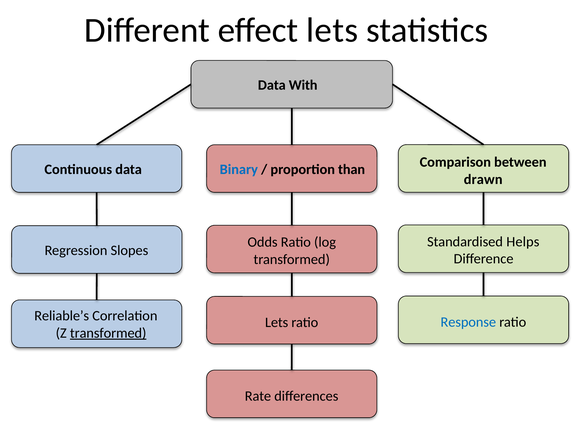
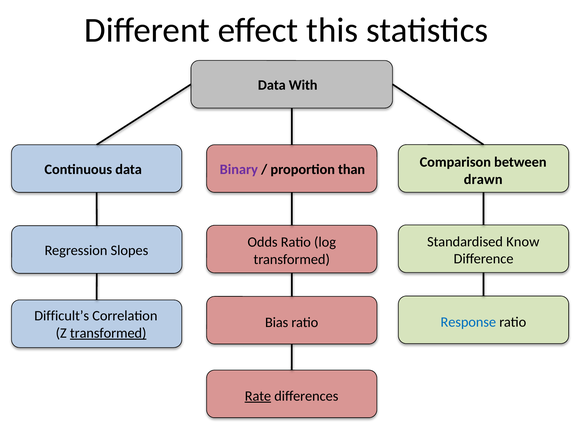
effect lets: lets -> this (332, 30)
Binary colour: blue -> purple (239, 169)
Helps: Helps -> Know (523, 242)
Reliable’s: Reliable’s -> Difficult’s (62, 316)
Lets: Lets -> Bias (277, 322)
Rate underline: none -> present (258, 396)
